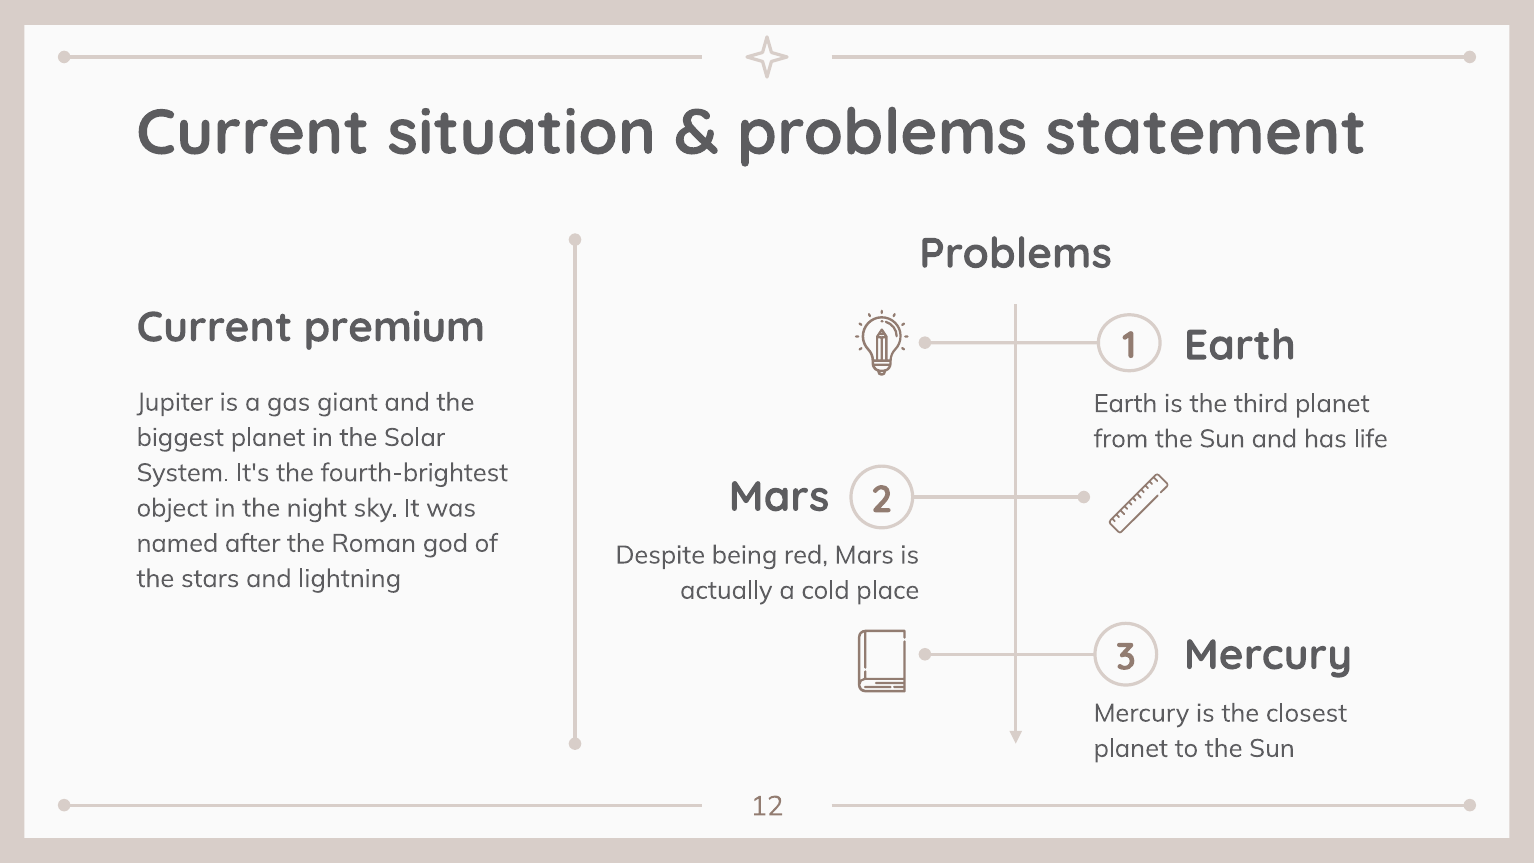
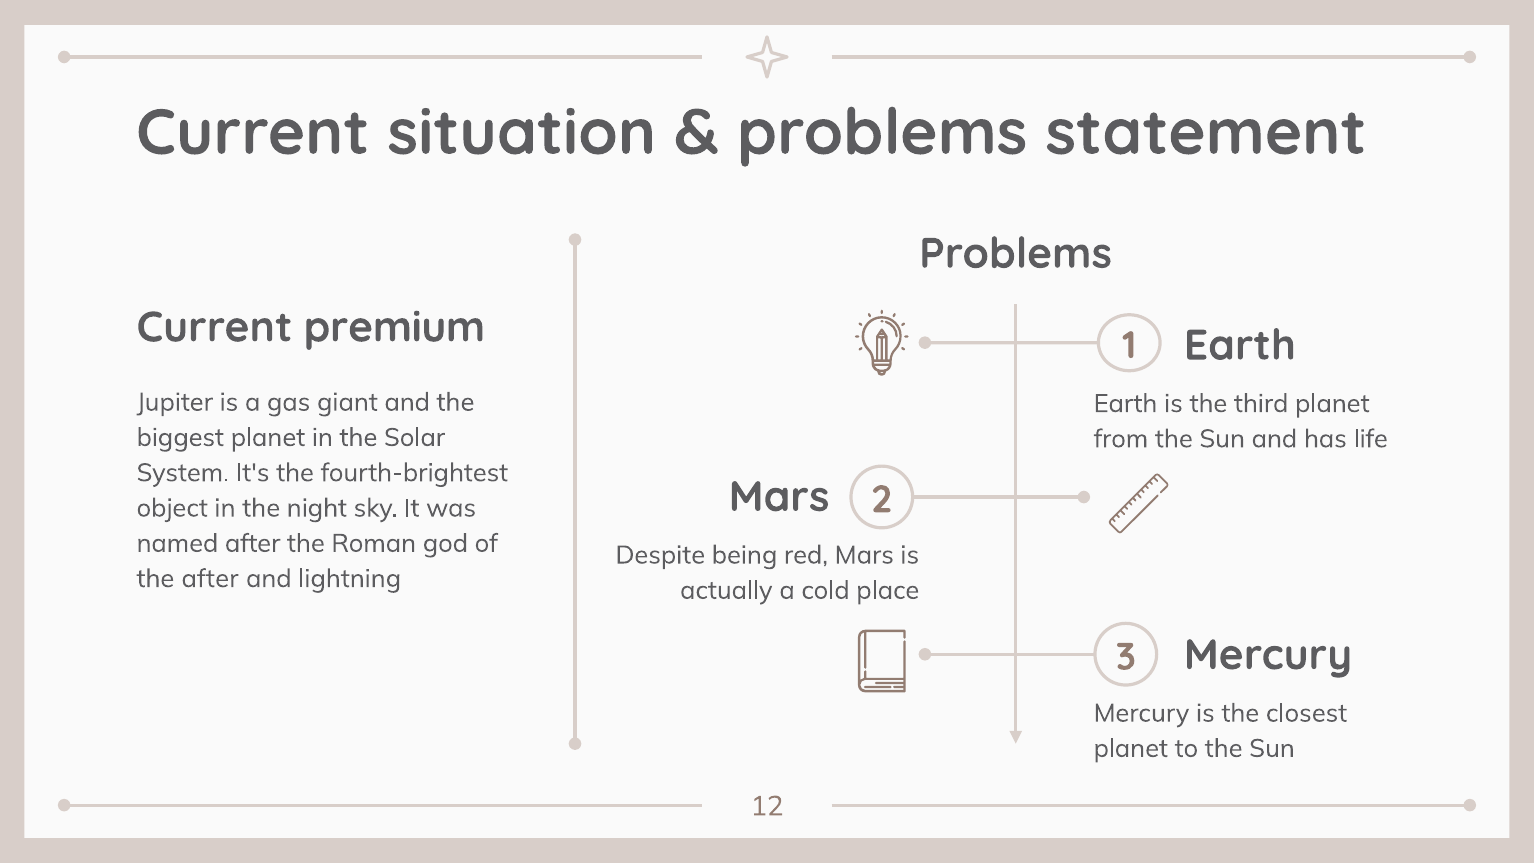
the stars: stars -> after (210, 579)
